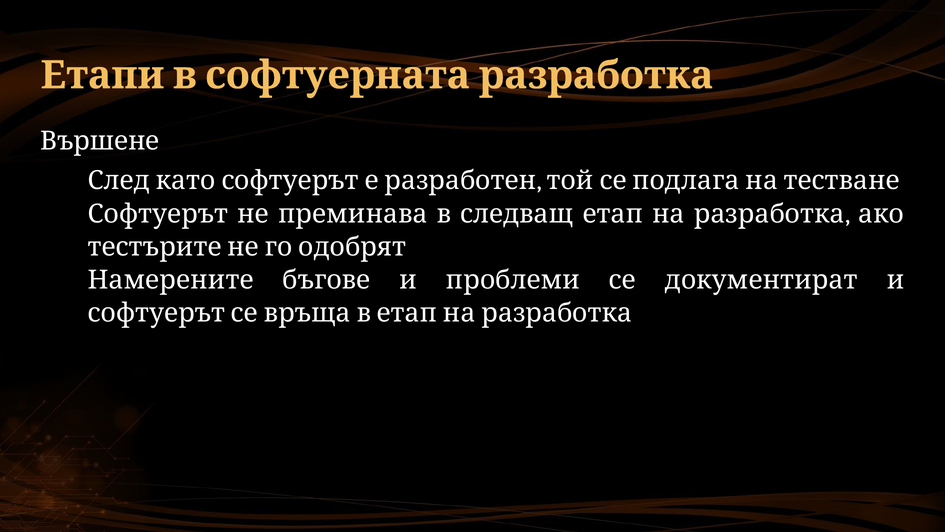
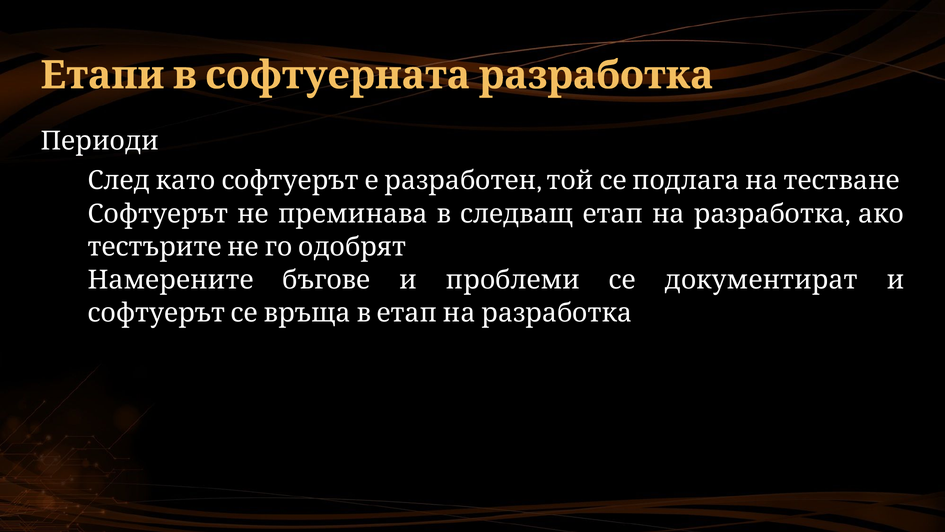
Вършене: Вършене -> Периоди (100, 141)
